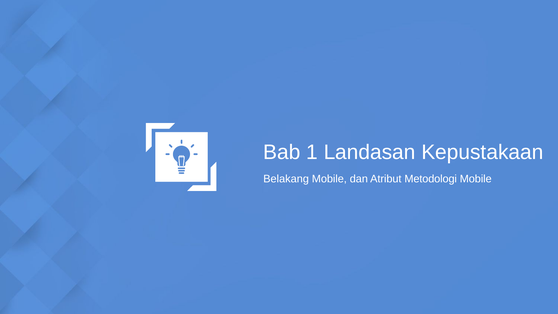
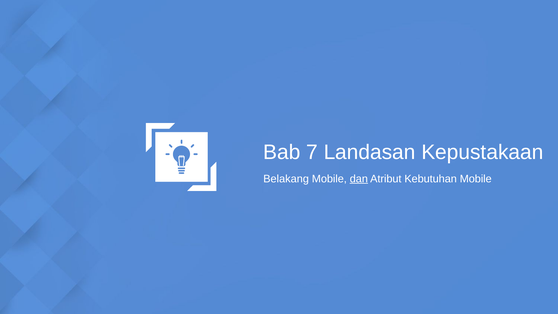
1: 1 -> 7 (312, 152)
dan underline: none -> present (359, 179)
Metodologi: Metodologi -> Kebutuhan (431, 179)
